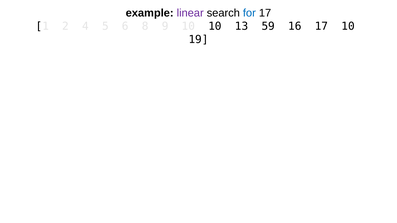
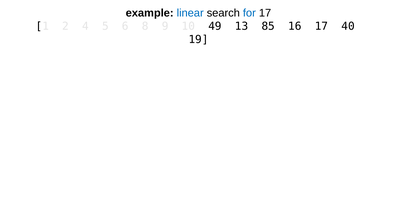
linear colour: purple -> blue (190, 13)
10 10: 10 -> 49 (215, 26)
59: 59 -> 85 (268, 26)
17 10: 10 -> 40 (348, 26)
